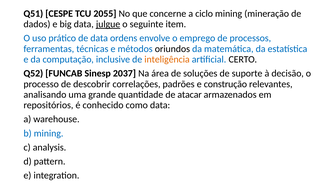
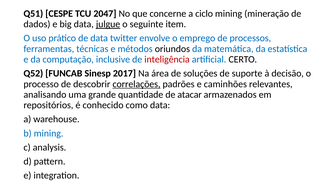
2055: 2055 -> 2047 (105, 14)
ordens: ordens -> twitter (124, 38)
inteligência colour: orange -> red (167, 59)
2037: 2037 -> 2017 (124, 73)
correlações underline: none -> present (136, 84)
construção: construção -> caminhões (225, 84)
